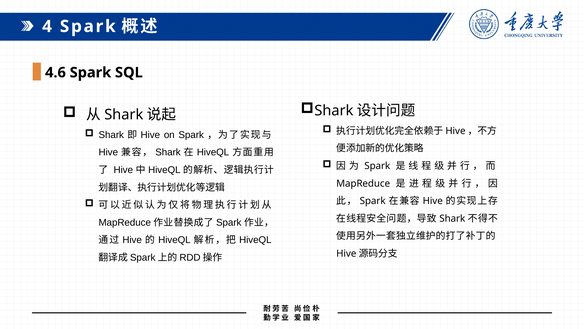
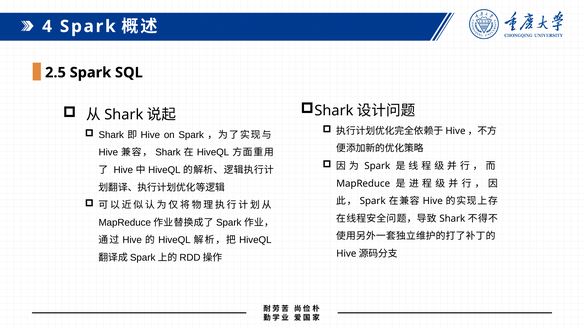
4.6: 4.6 -> 2.5 (55, 72)
